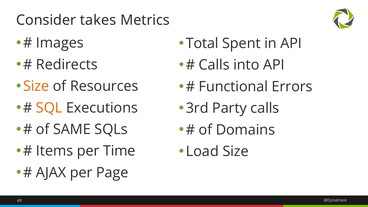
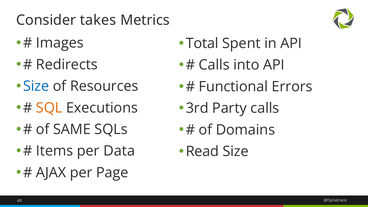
Size colour: orange -> blue (36, 86)
Time: Time -> Data (119, 151)
Load: Load -> Read (202, 151)
